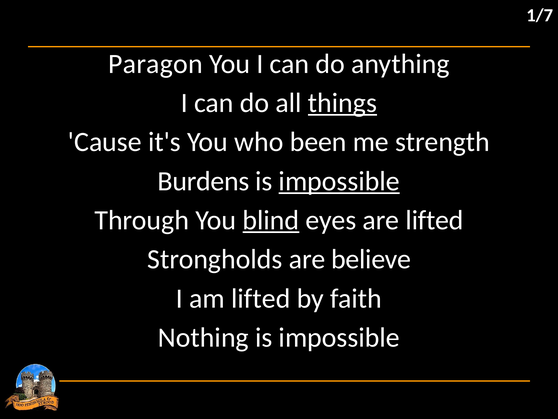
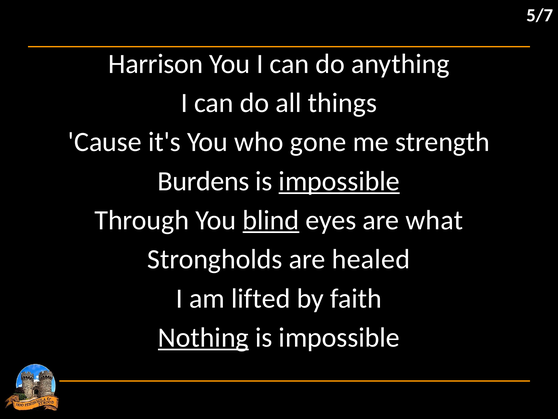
1/7: 1/7 -> 5/7 (540, 15)
Paragon: Paragon -> Harrison (156, 64)
things underline: present -> none (342, 103)
been: been -> gone (318, 142)
are lifted: lifted -> what (434, 220)
believe: believe -> healed (371, 259)
Nothing underline: none -> present (203, 337)
